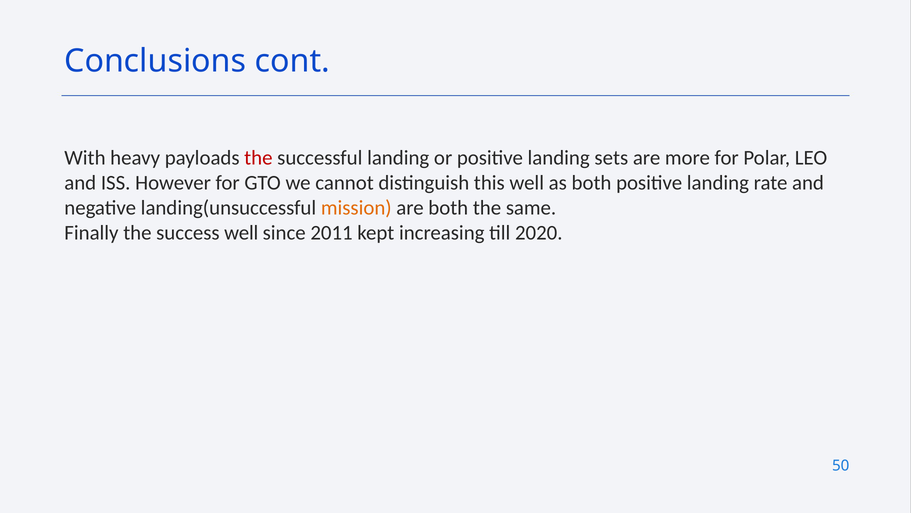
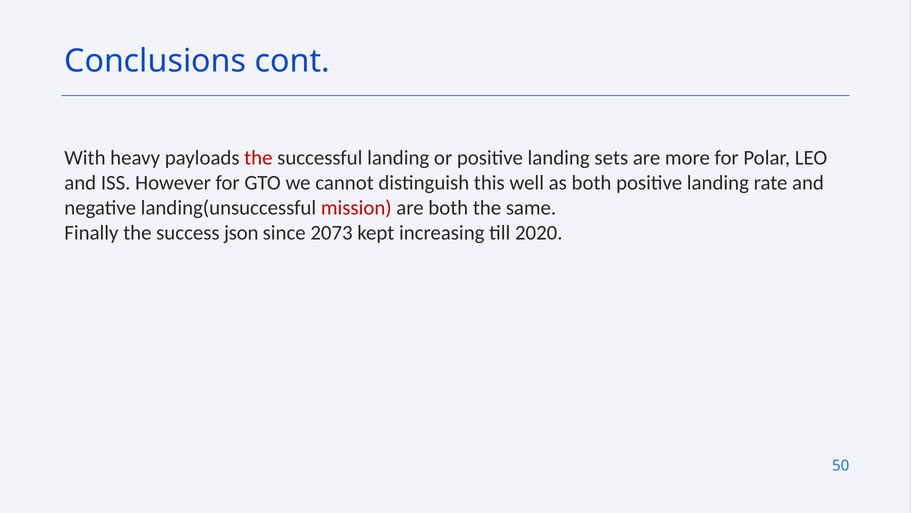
mission colour: orange -> red (356, 207)
success well: well -> json (241, 233)
2011: 2011 -> 2073 (332, 233)
